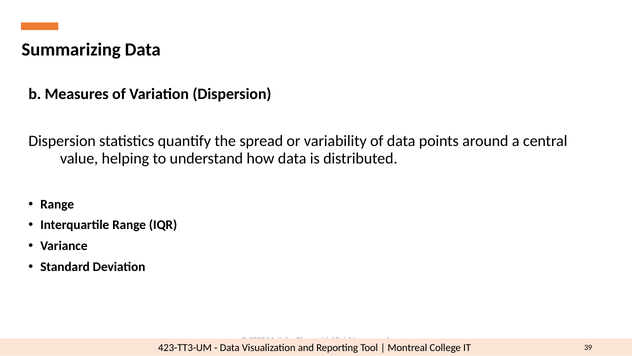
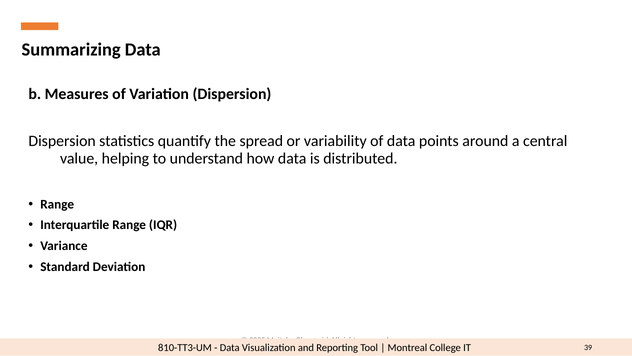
423-TT3-UM: 423-TT3-UM -> 810-TT3-UM (185, 347)
